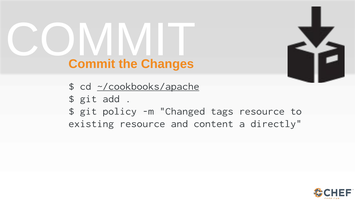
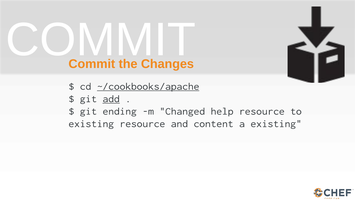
add underline: none -> present (111, 99)
policy: policy -> ending (120, 111)
tags: tags -> help (222, 111)
a directly: directly -> existing (276, 123)
